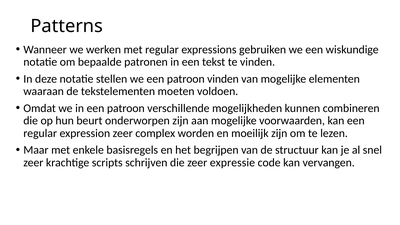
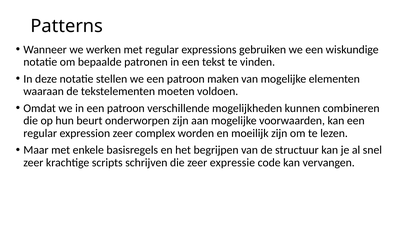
patroon vinden: vinden -> maken (223, 79)
